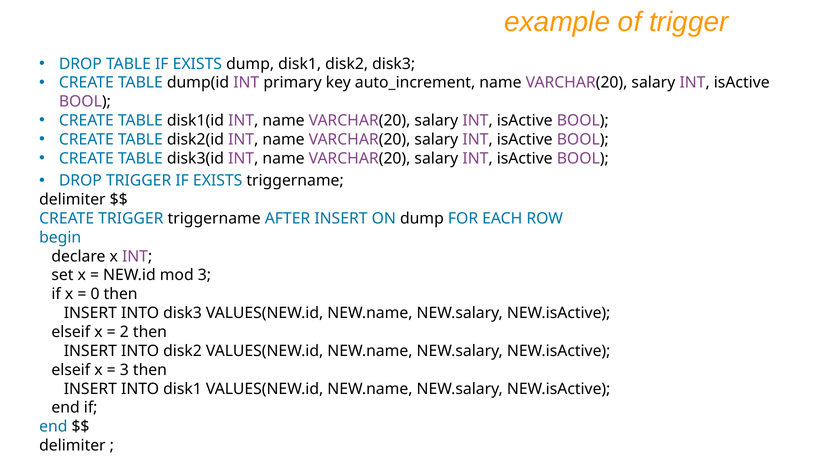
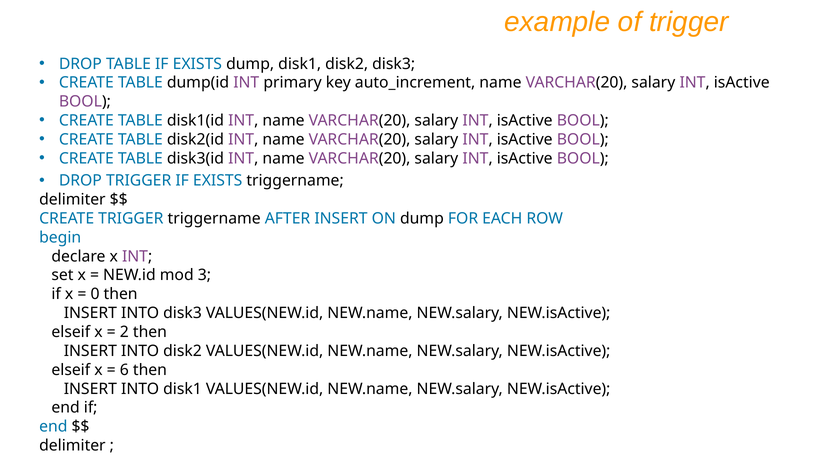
3: 3 -> 6 (124, 370)
